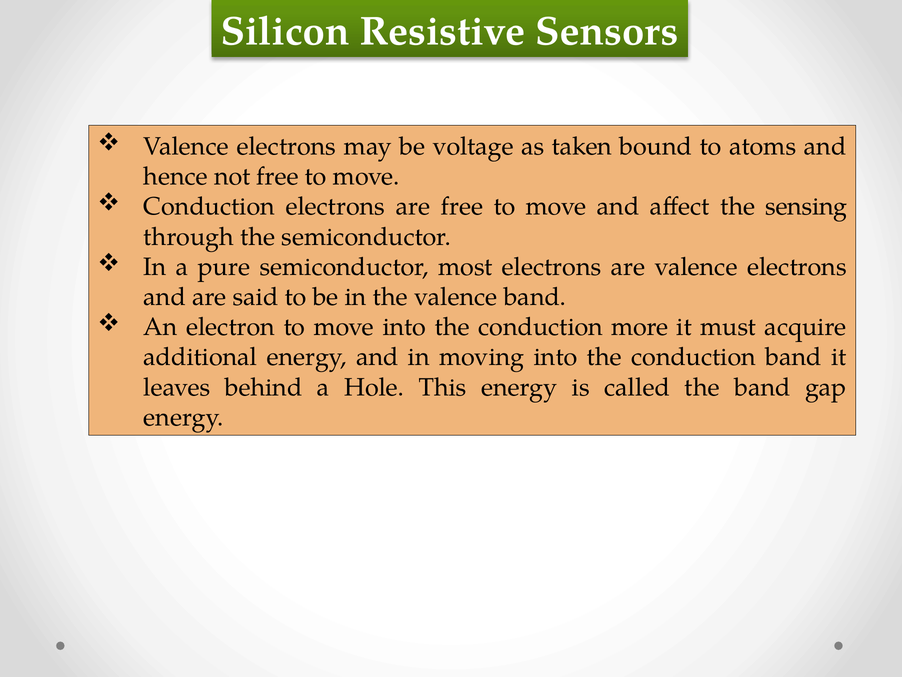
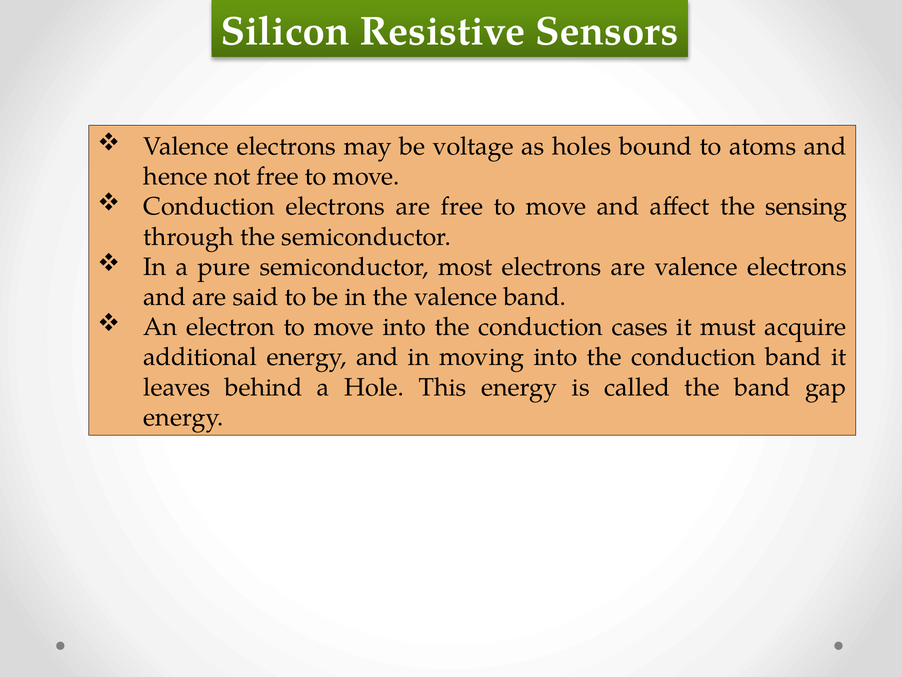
taken: taken -> holes (582, 146)
more: more -> cases (640, 327)
